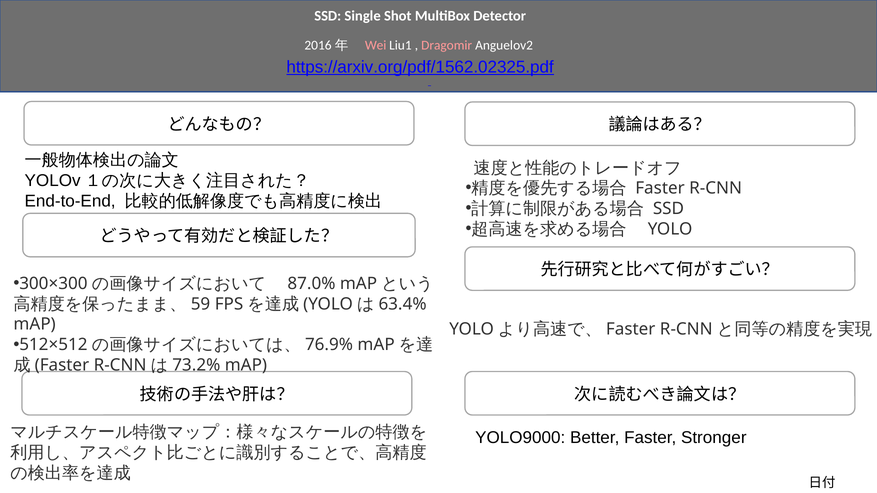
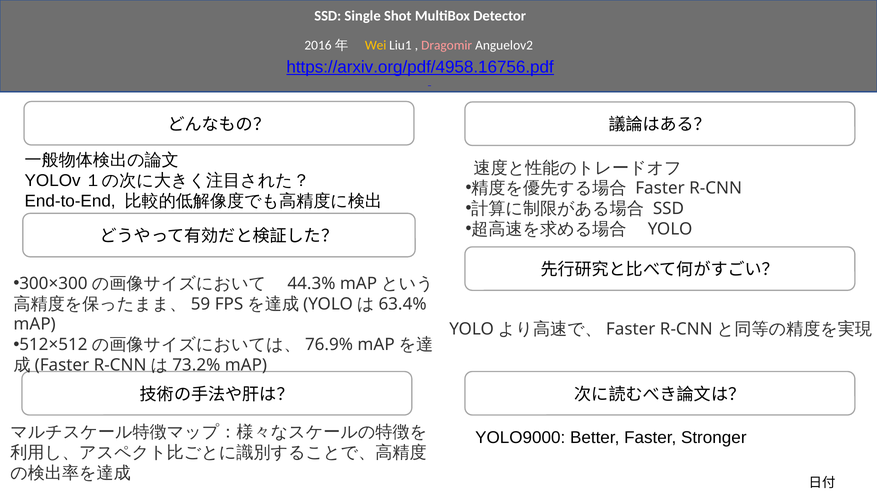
Wei colour: pink -> yellow (376, 45)
https://arxiv.org/pdf/1562.02325.pdf: https://arxiv.org/pdf/1562.02325.pdf -> https://arxiv.org/pdf/4958.16756.pdf (420, 67)
87.0%: 87.0% -> 44.3% (311, 284)
